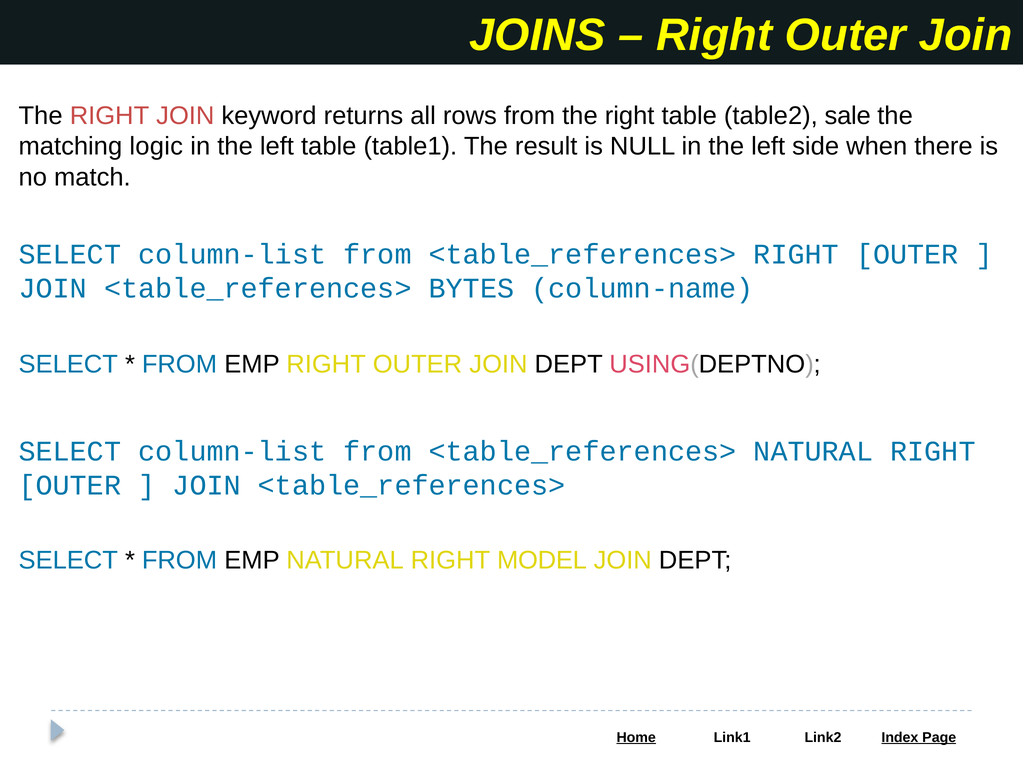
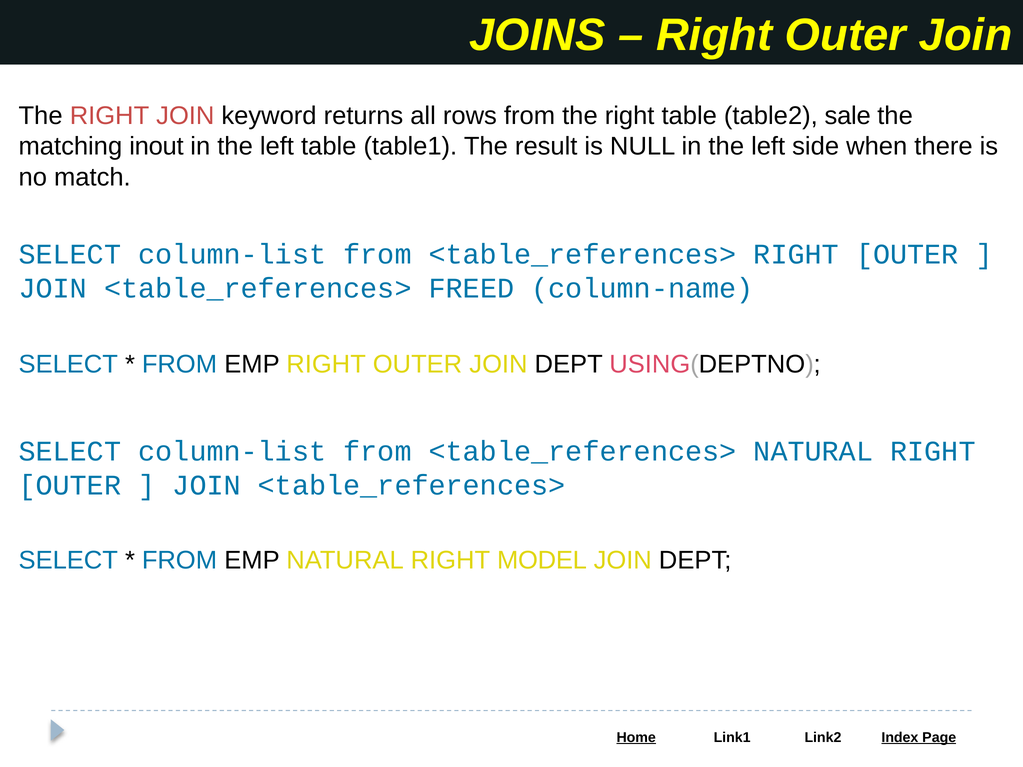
logic: logic -> inout (156, 147)
BYTES: BYTES -> FREED (471, 288)
